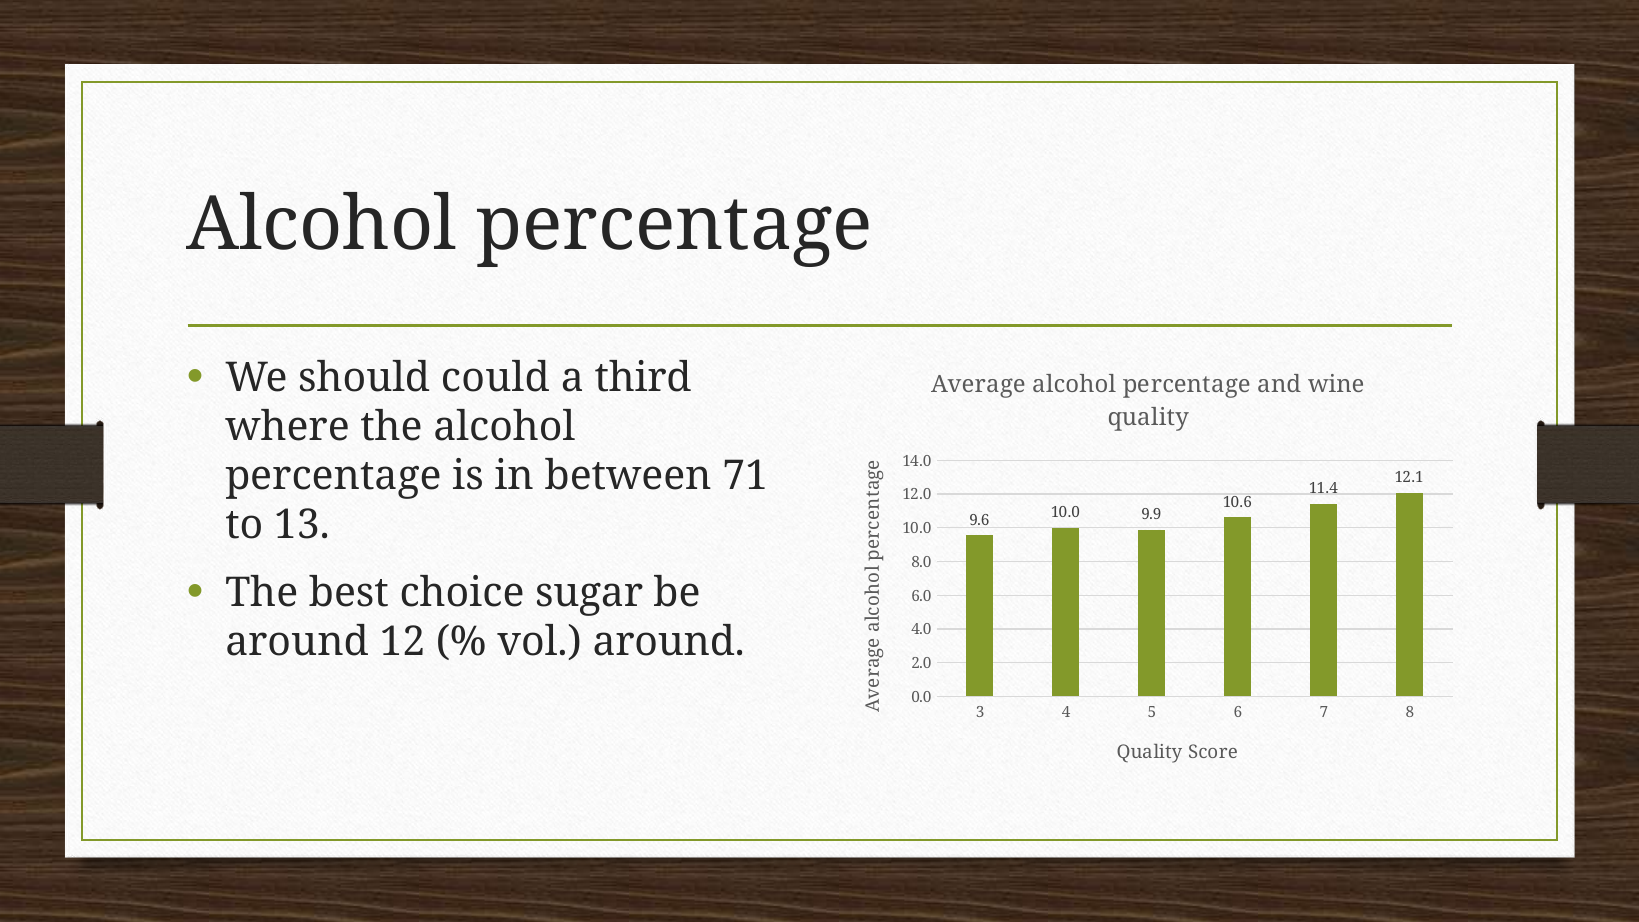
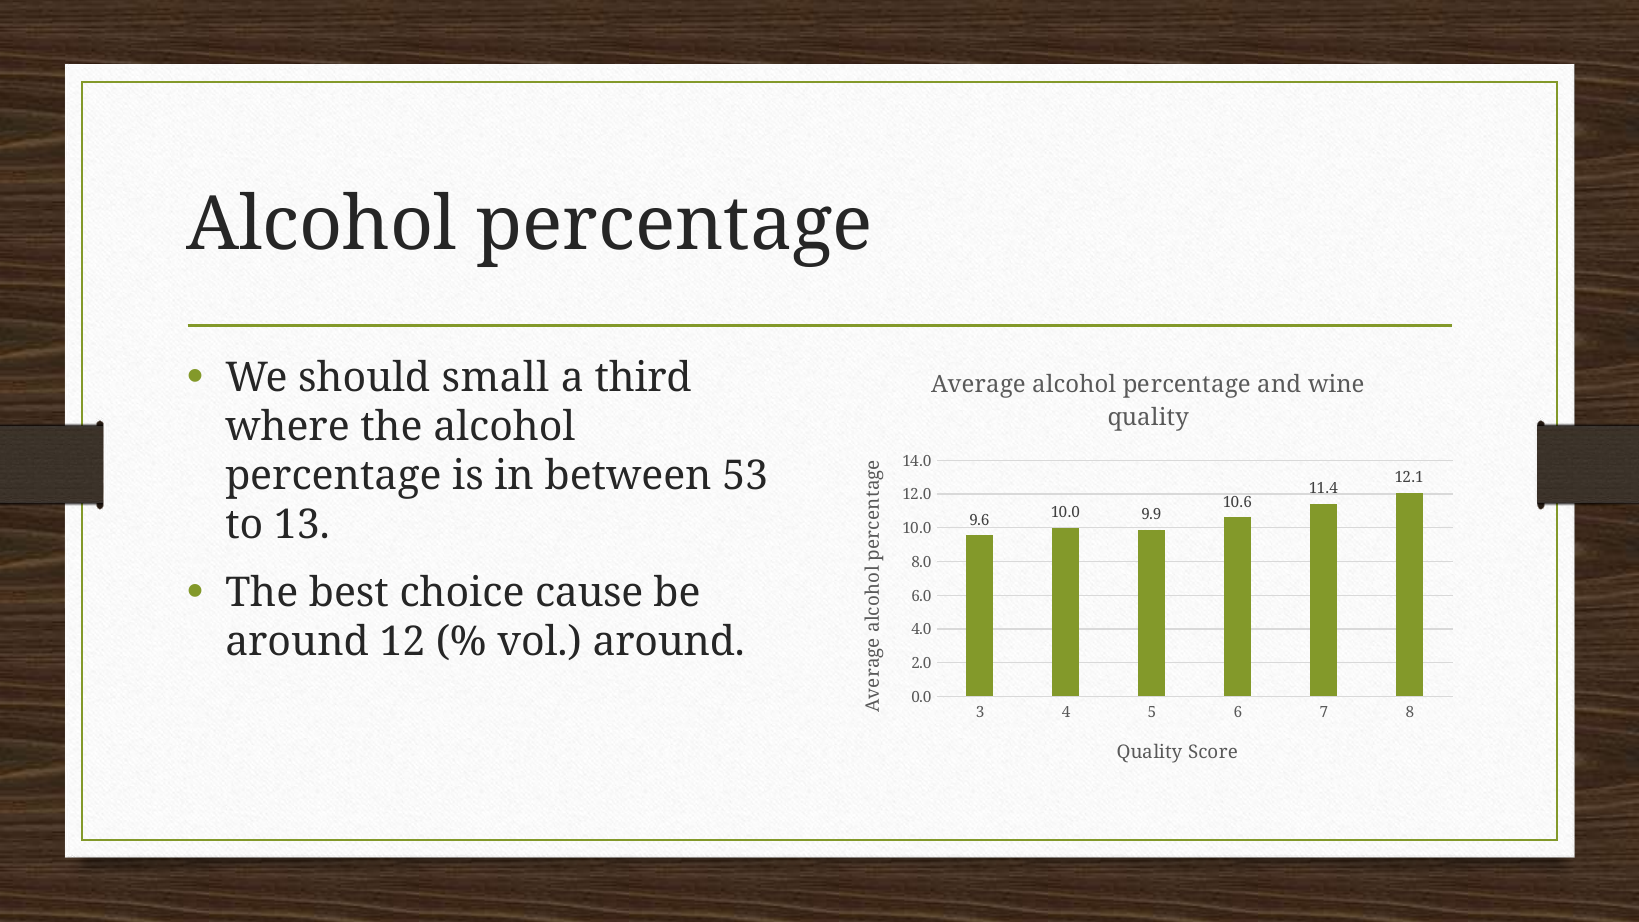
could: could -> small (495, 378)
71: 71 -> 53 (745, 476)
sugar: sugar -> cause (589, 593)
